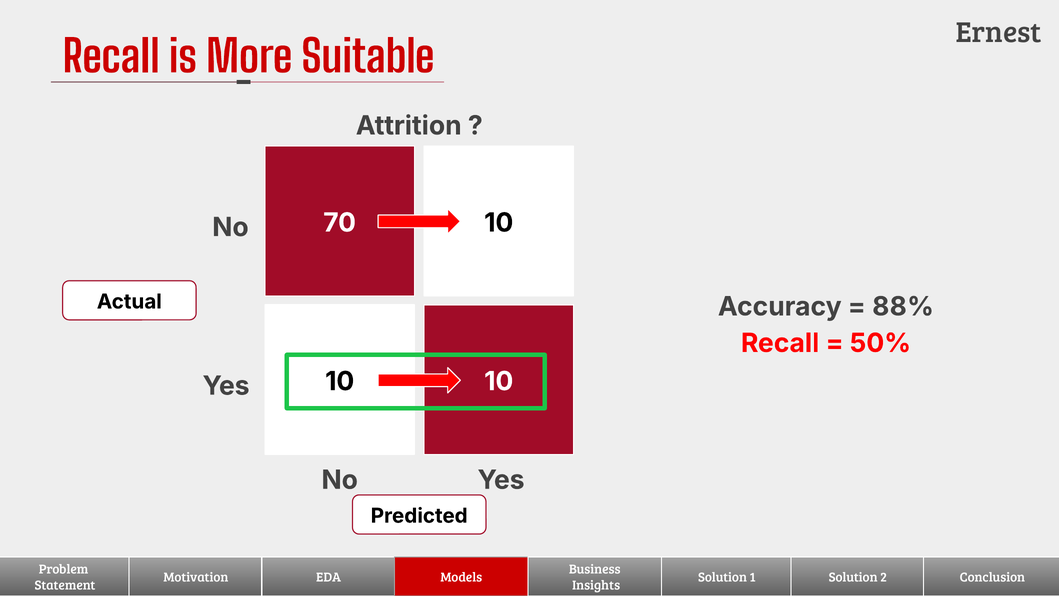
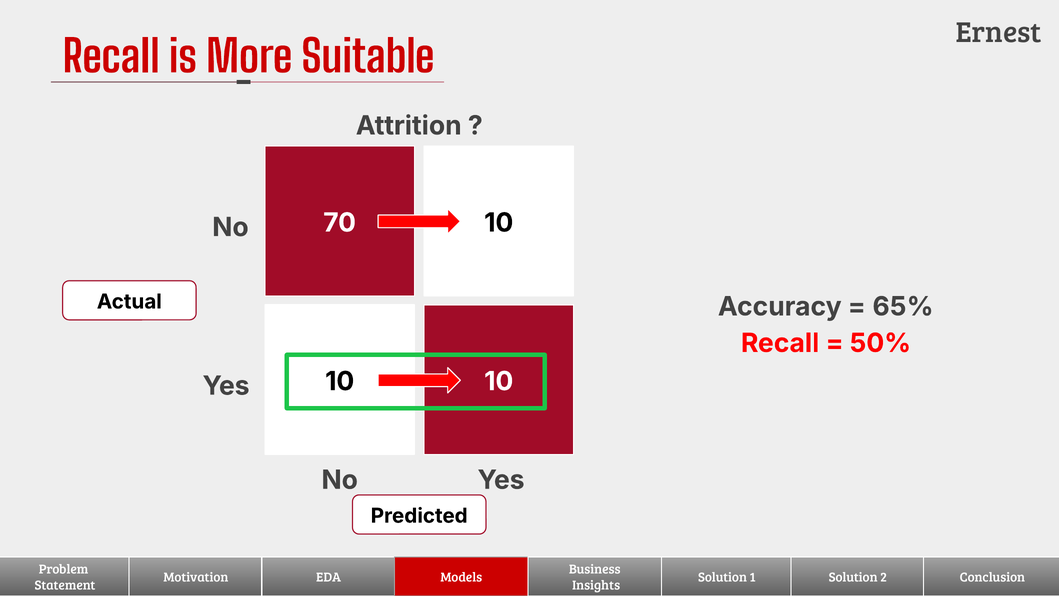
88%: 88% -> 65% (903, 307)
